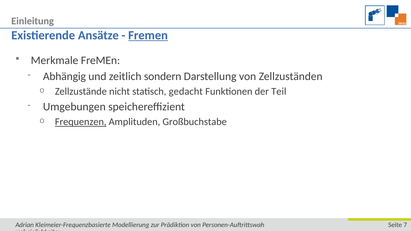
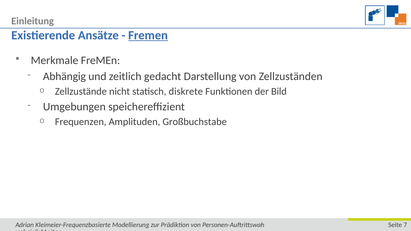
sondern: sondern -> gedacht (163, 77)
gedacht: gedacht -> diskrete (186, 92)
Teil: Teil -> Bild (279, 92)
Frequenzen underline: present -> none (81, 122)
